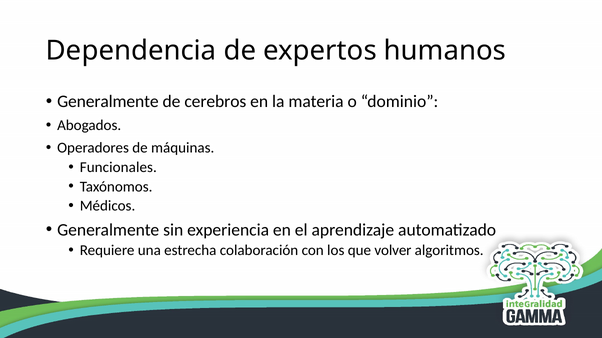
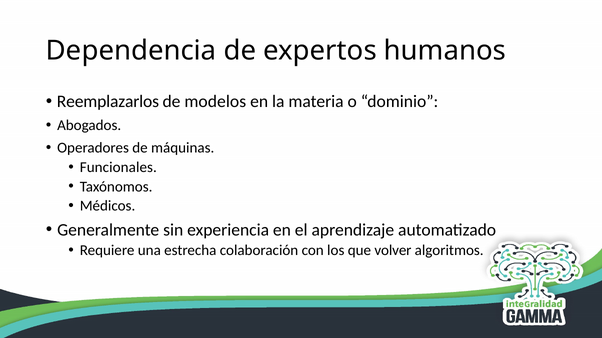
Generalmente: Generalmente -> Reemplazarlos (108, 102)
cerebros: cerebros -> modelos (215, 102)
